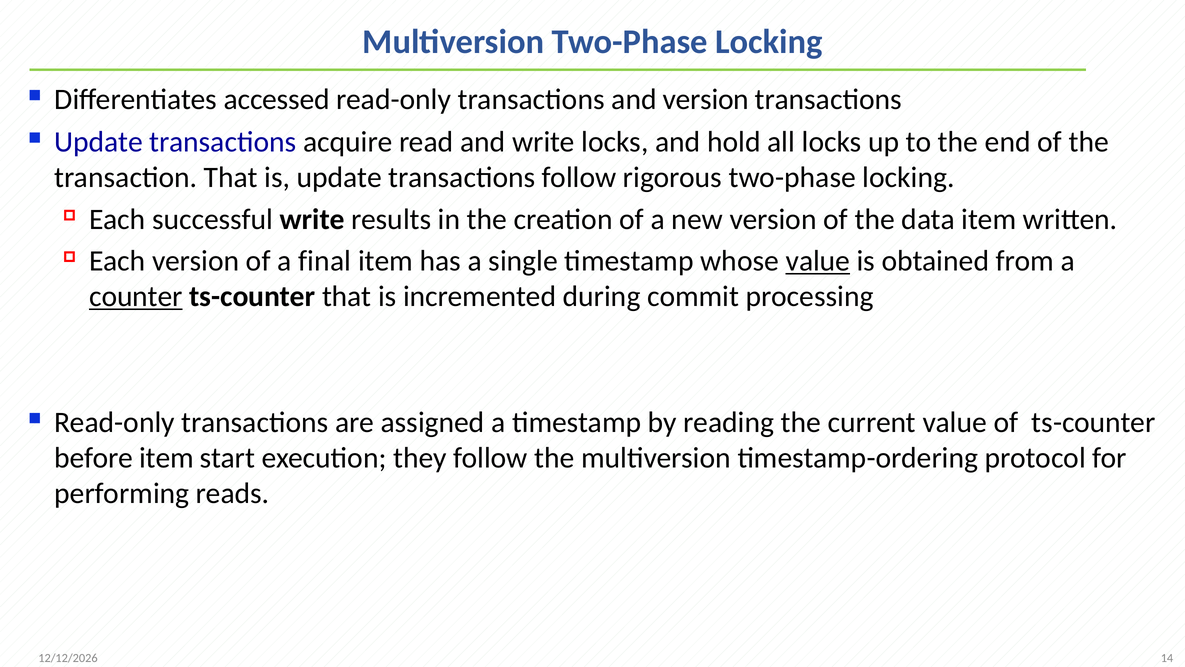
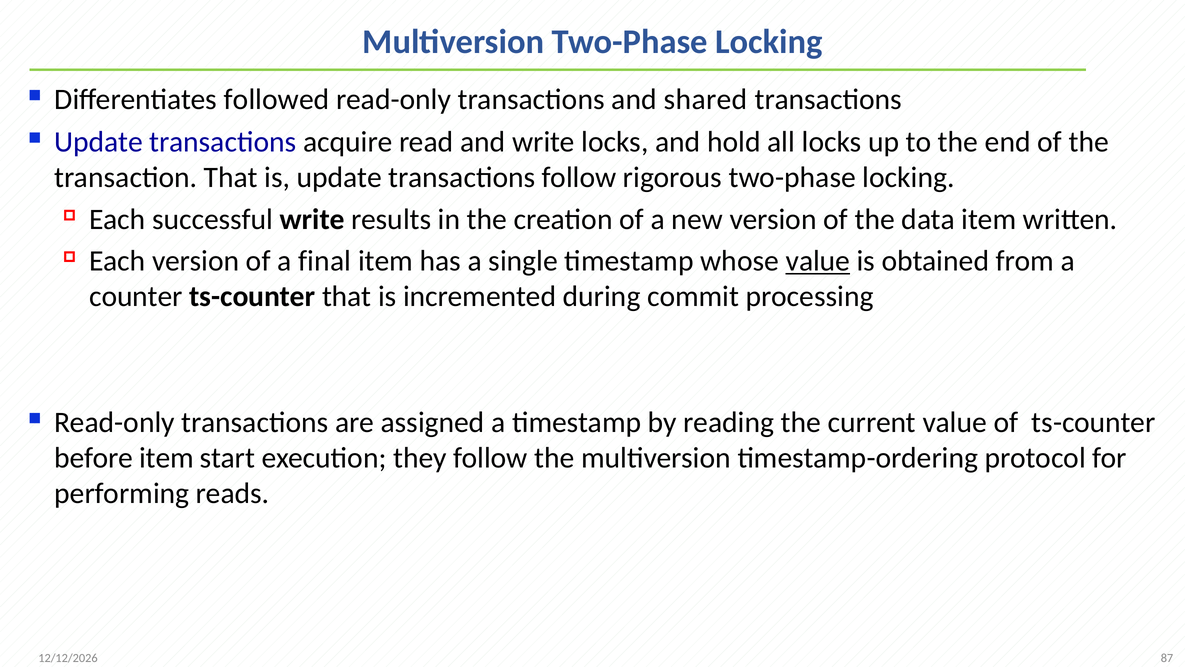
accessed: accessed -> followed (277, 99)
and version: version -> shared (706, 99)
counter underline: present -> none (136, 296)
14: 14 -> 87 (1167, 658)
